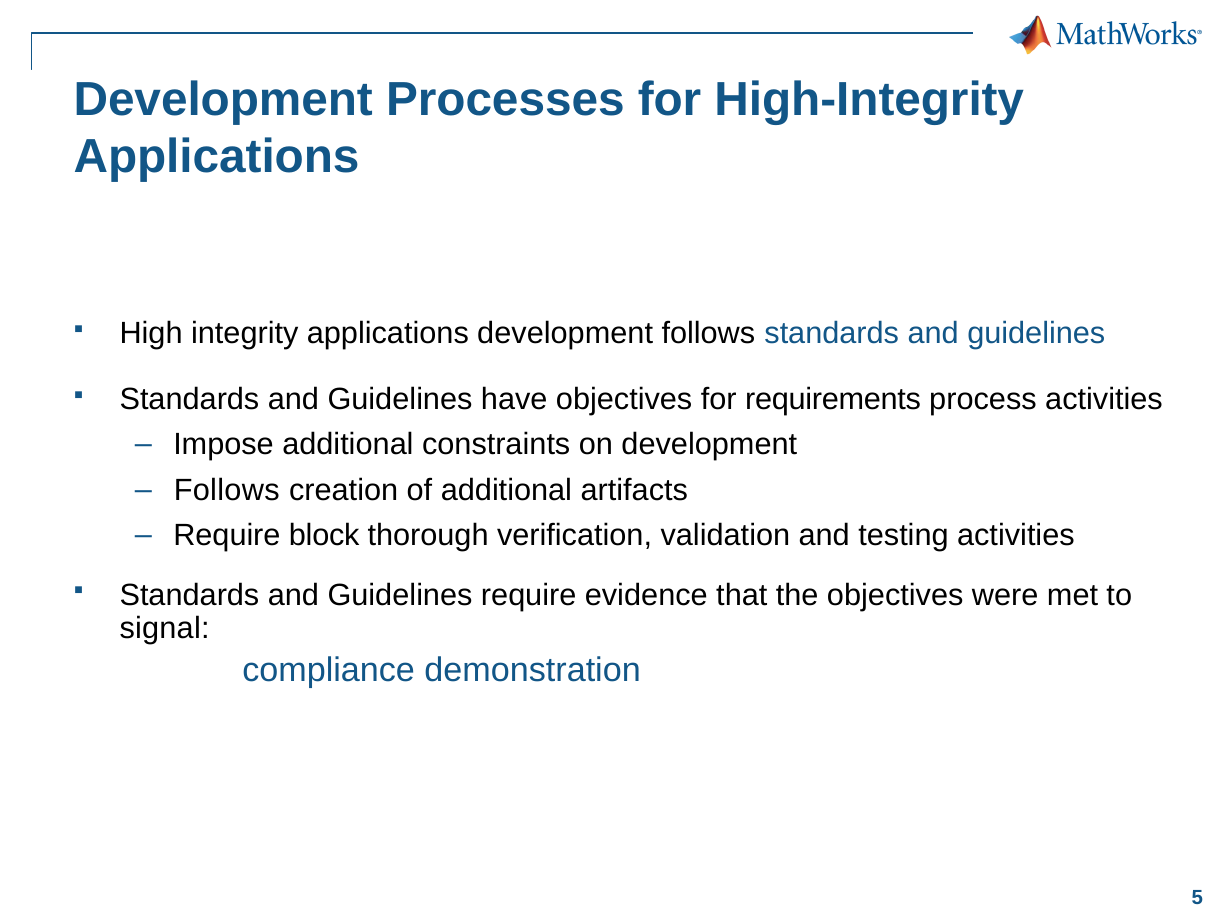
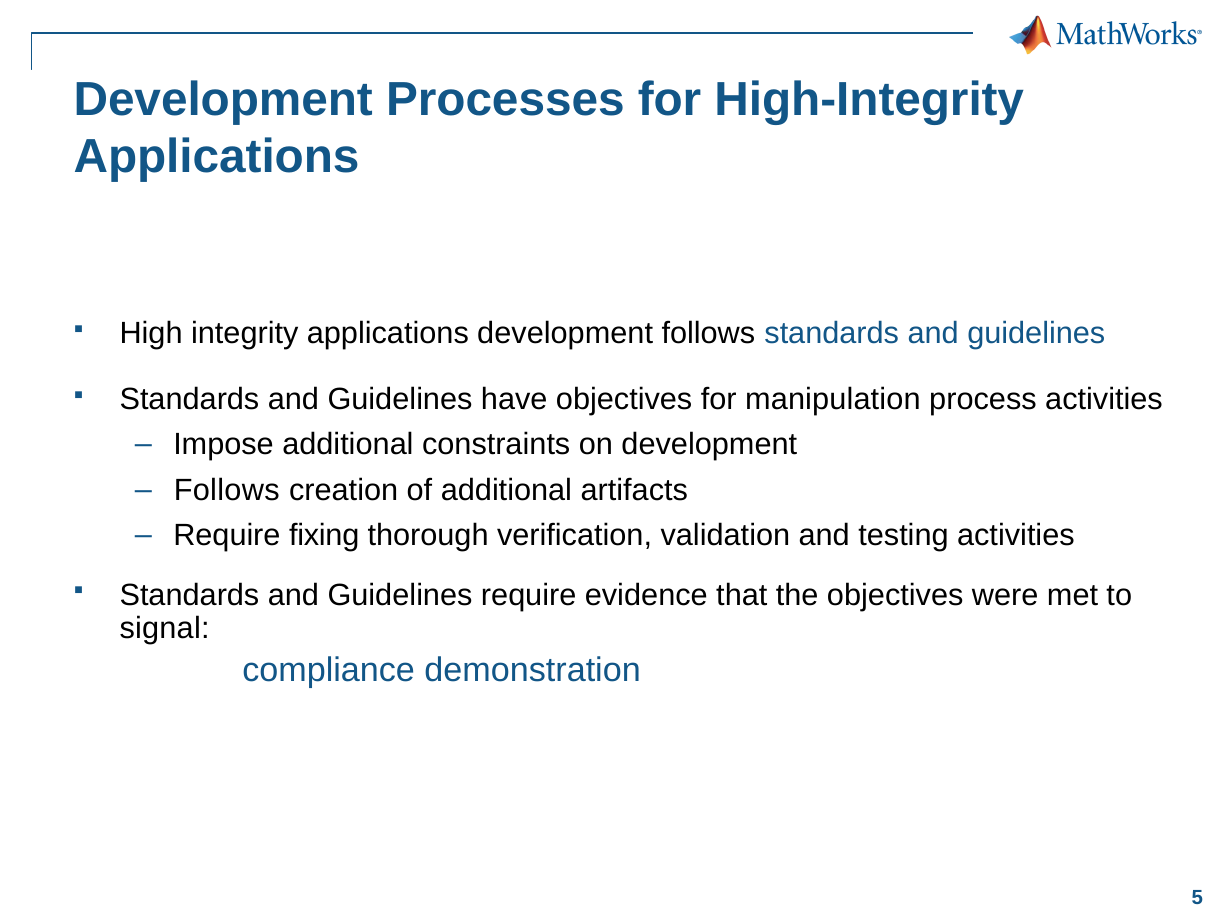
requirements: requirements -> manipulation (833, 399)
block: block -> fixing (324, 536)
